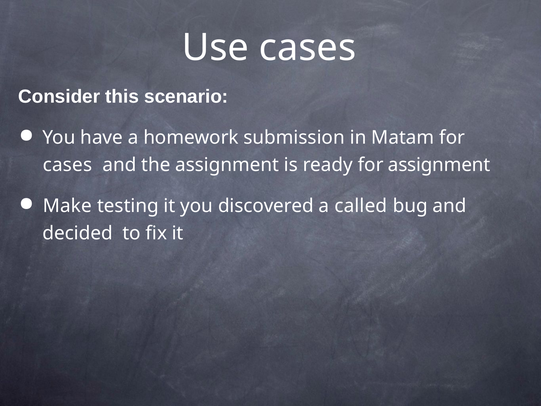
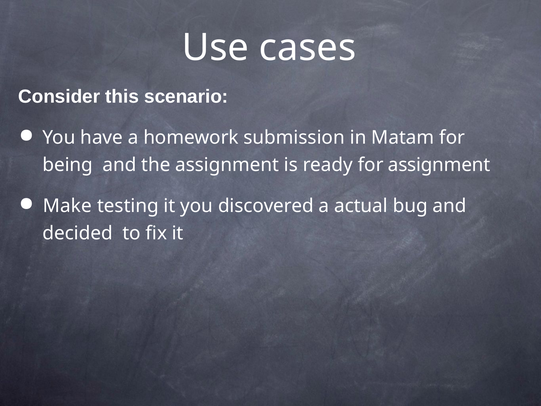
cases: cases -> being (68, 165)
called: called -> actual (361, 206)
